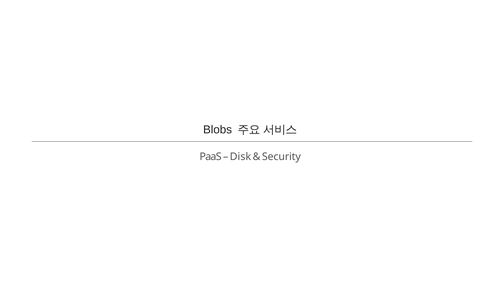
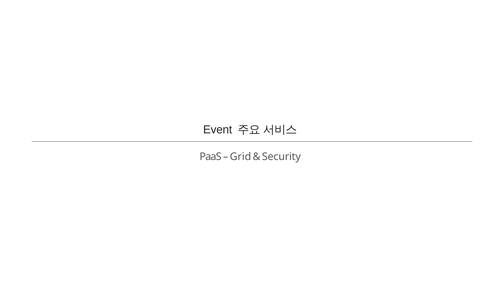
Blobs: Blobs -> Event (218, 130)
Disk: Disk -> Grid (240, 157)
